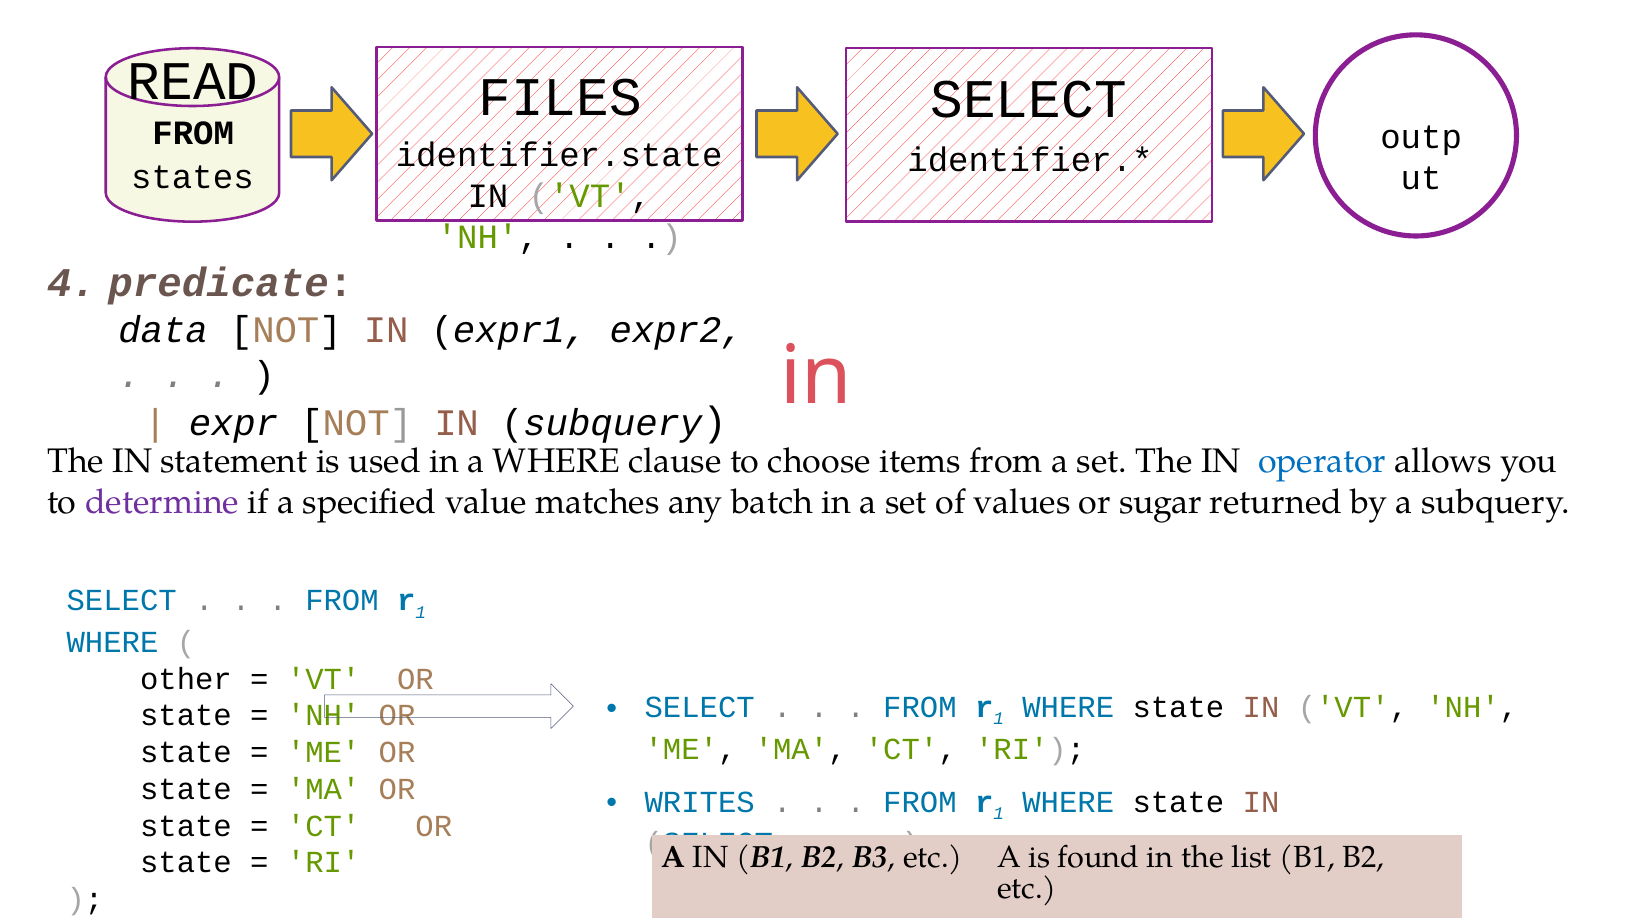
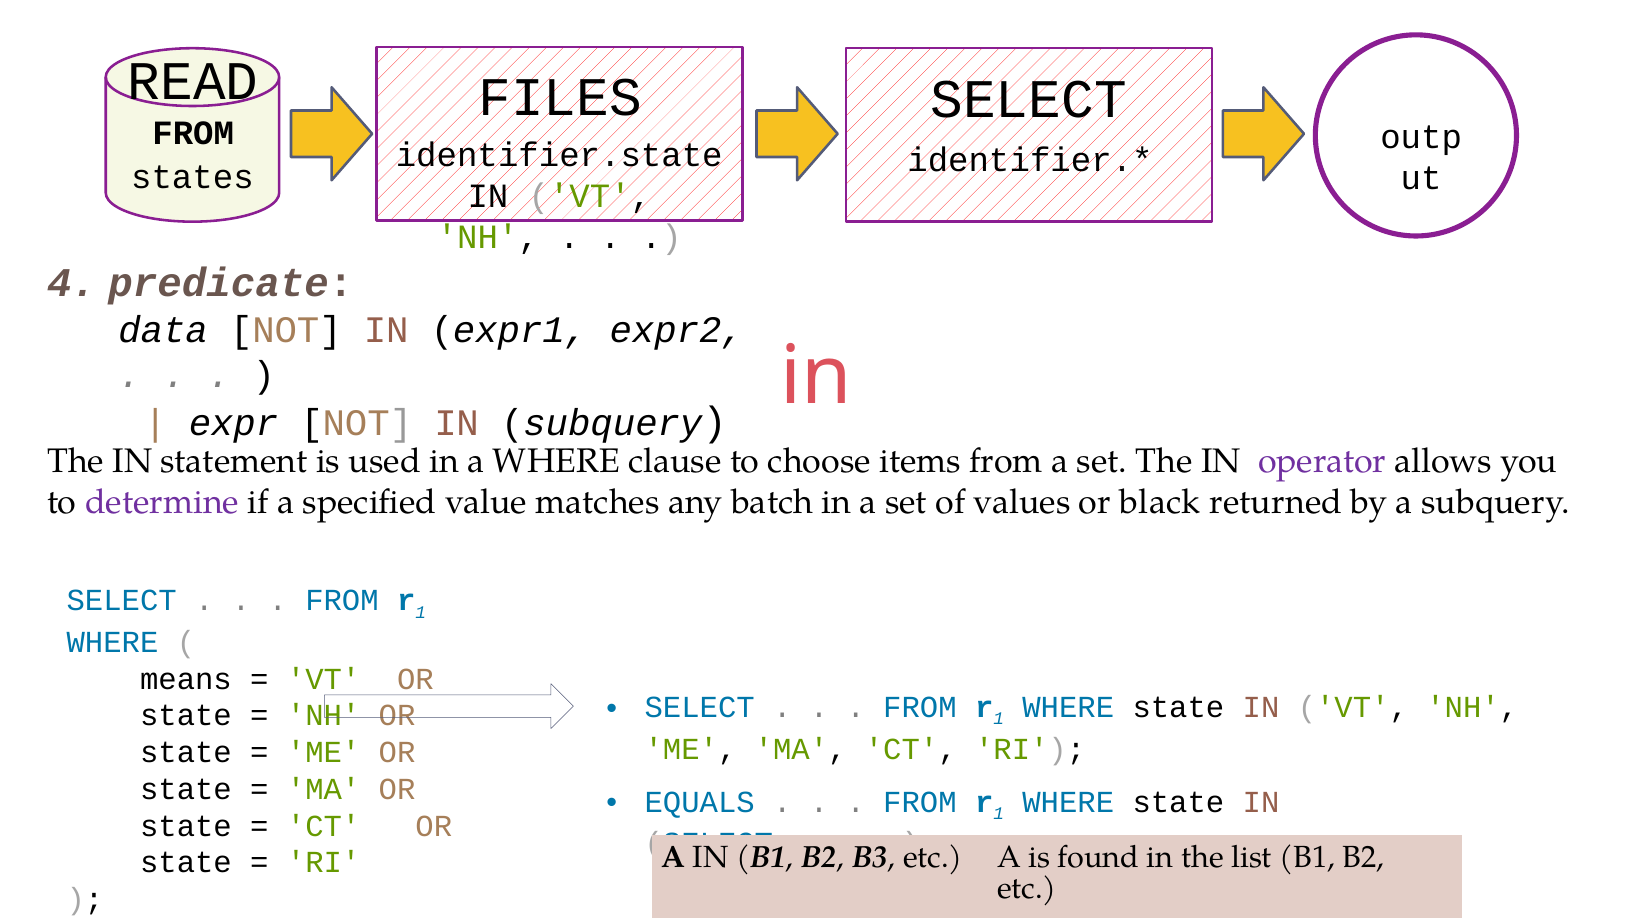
operator colour: blue -> purple (1322, 461)
sugar: sugar -> black (1160, 502)
other: other -> means (186, 679)
WRITES: WRITES -> EQUALS (700, 802)
